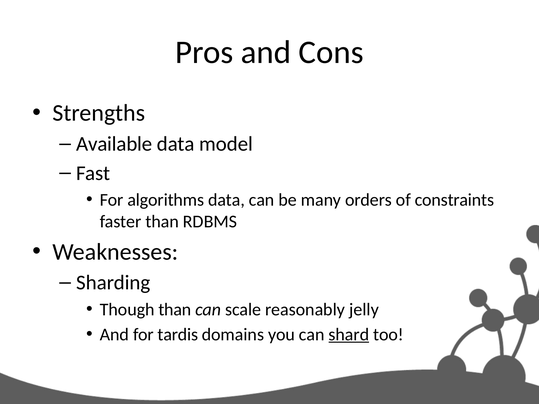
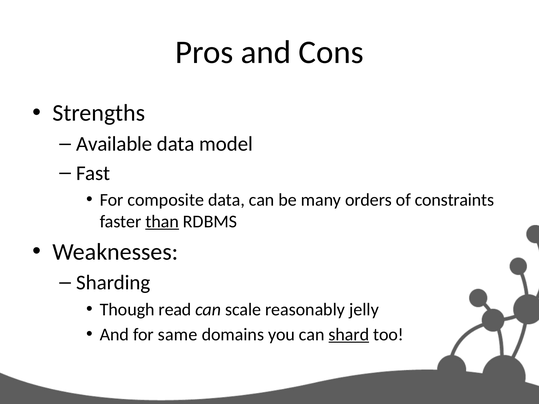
algorithms: algorithms -> composite (166, 200)
than underline: none -> present (162, 222)
Though than: than -> read (175, 310)
tardis: tardis -> same (178, 335)
